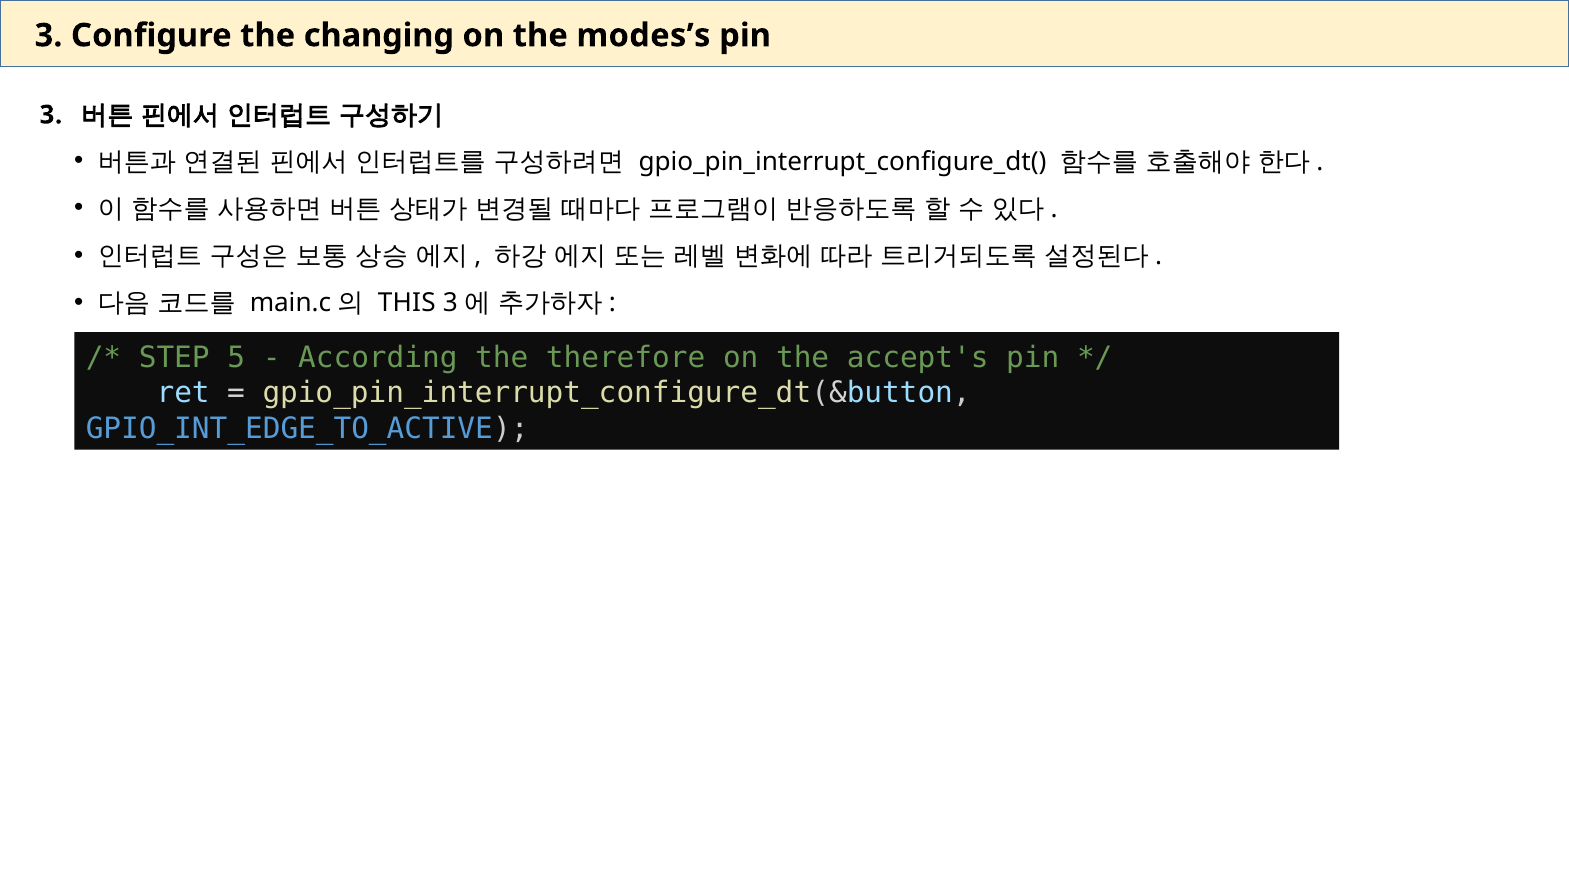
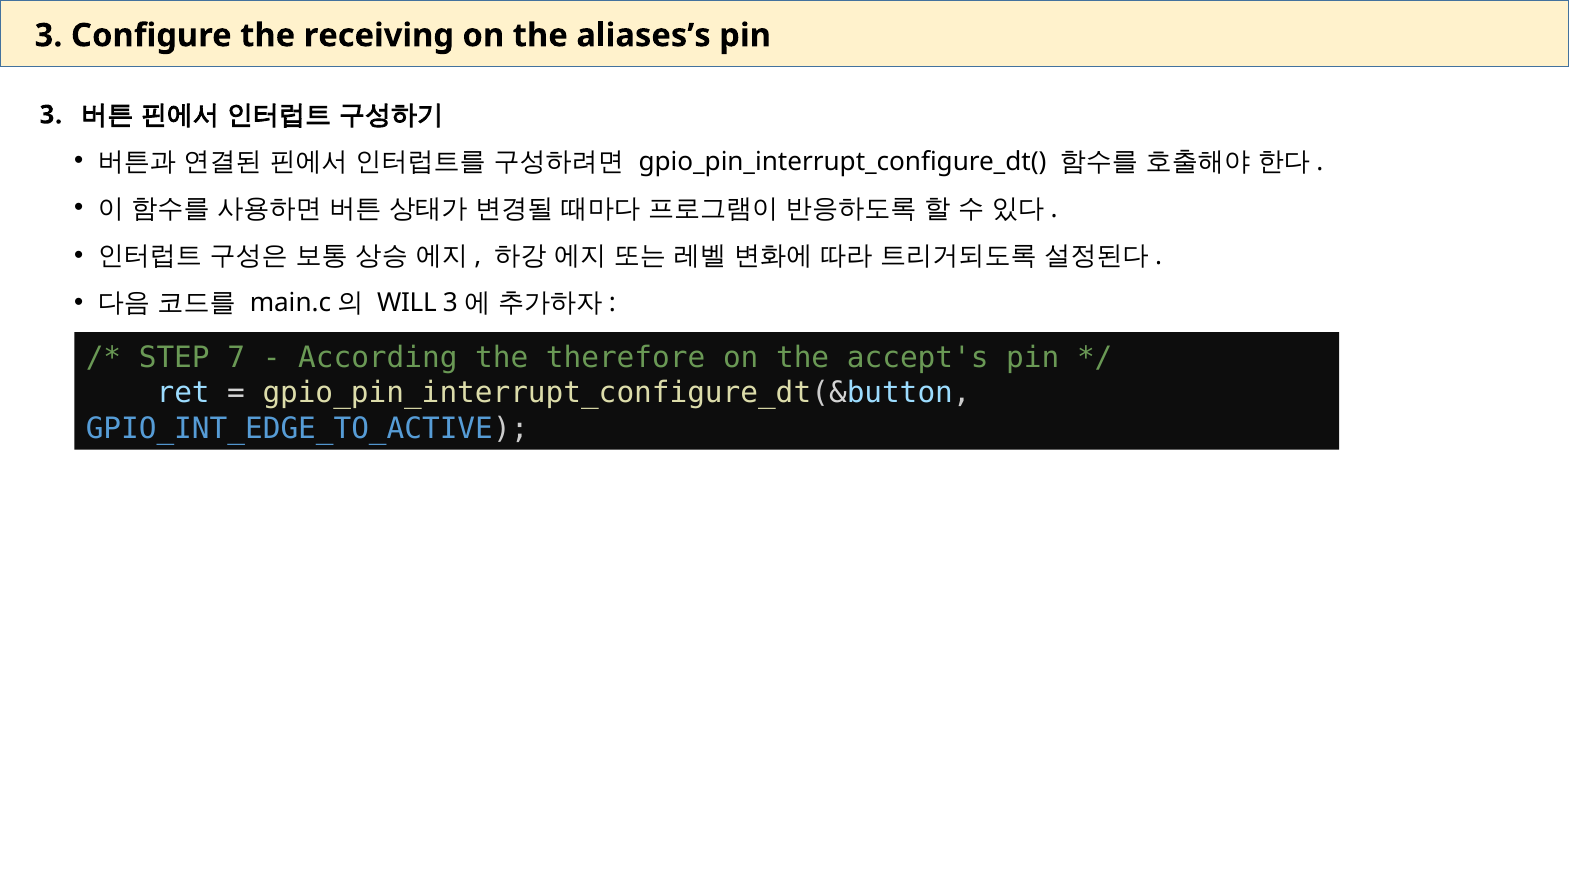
changing: changing -> receiving (379, 35)
modes’s: modes’s -> aliases’s (644, 35)
THIS: THIS -> WILL (407, 303)
5: 5 -> 7 (236, 357)
